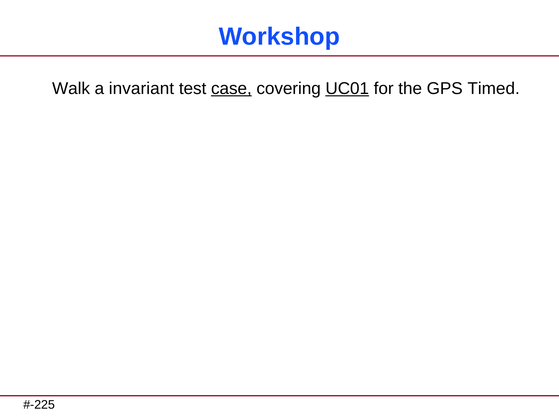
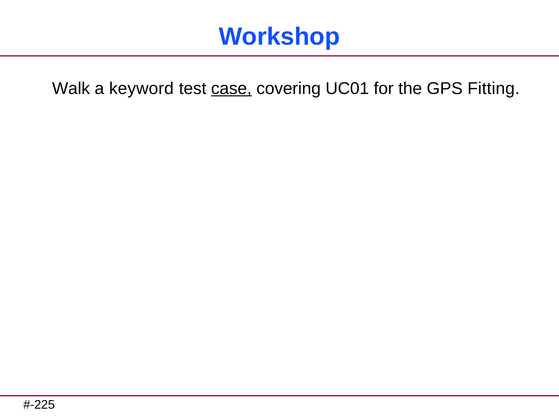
invariant: invariant -> keyword (141, 89)
UC01 underline: present -> none (347, 89)
Timed: Timed -> Fitting (494, 89)
